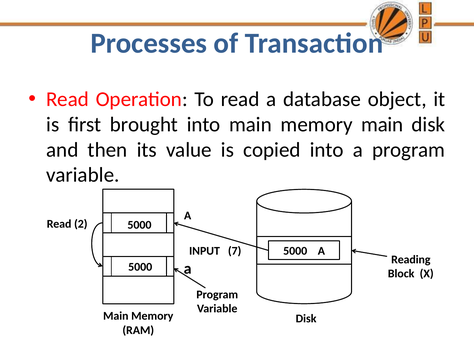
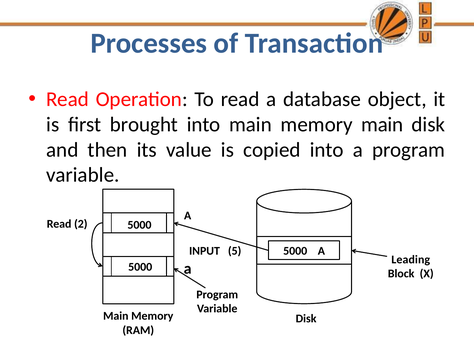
7: 7 -> 5 (235, 251)
Reading: Reading -> Leading (411, 260)
